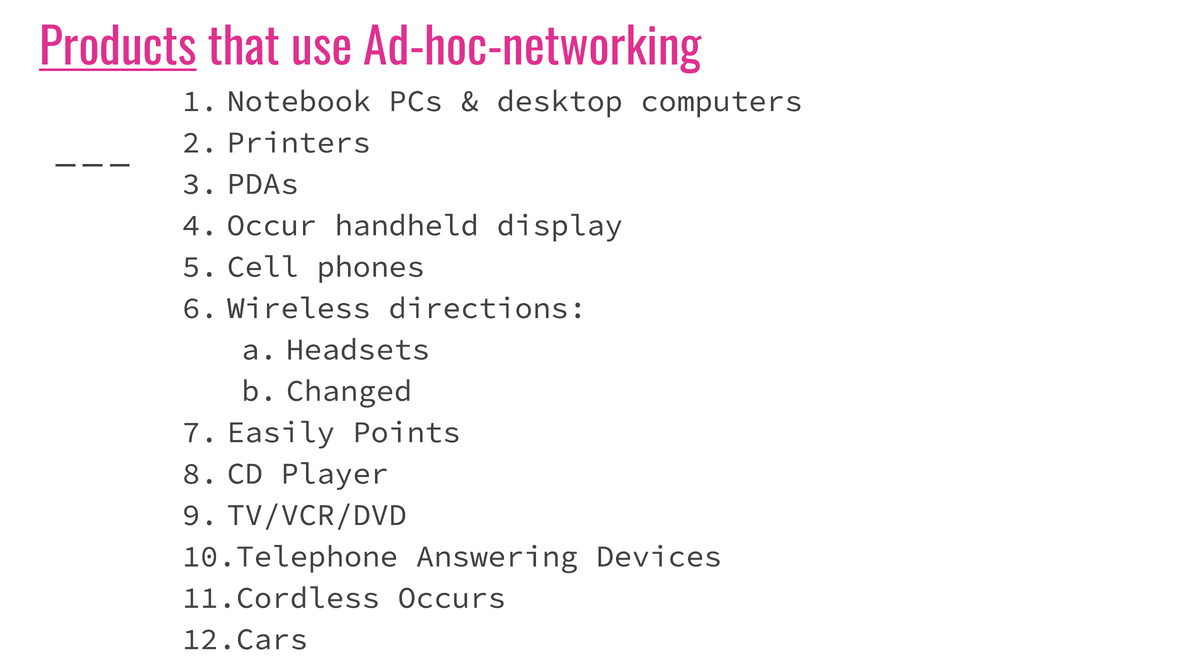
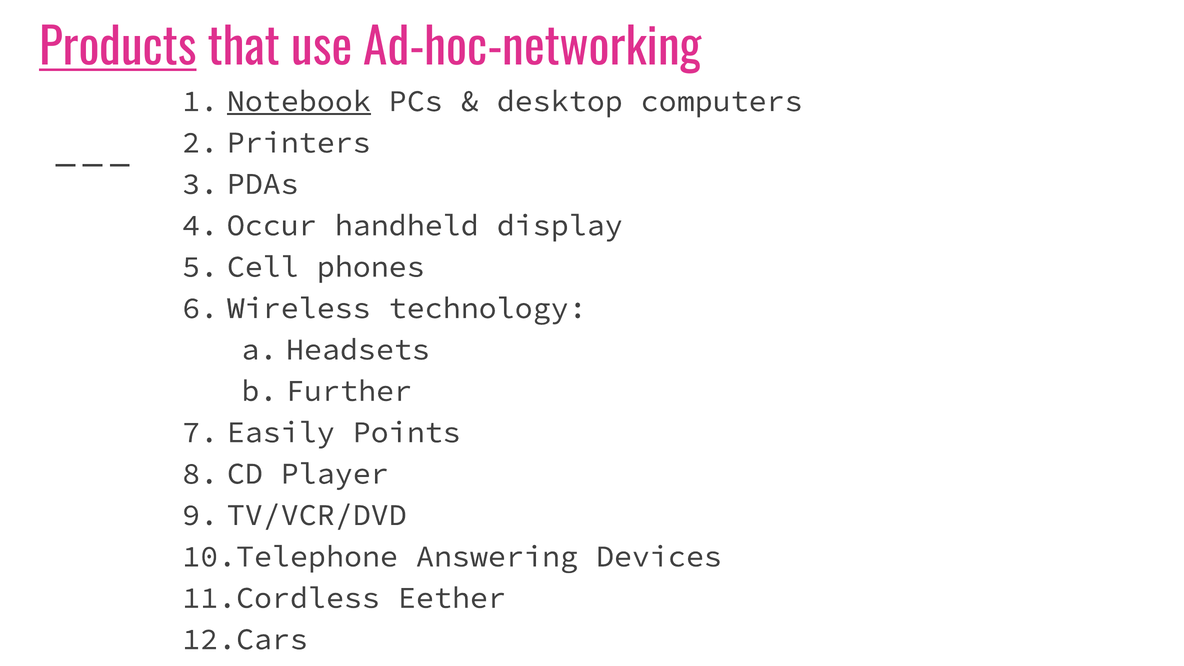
Notebook underline: none -> present (299, 101)
directions: directions -> technology (488, 308)
Changed: Changed -> Further (349, 391)
Occurs: Occurs -> Eether (452, 598)
